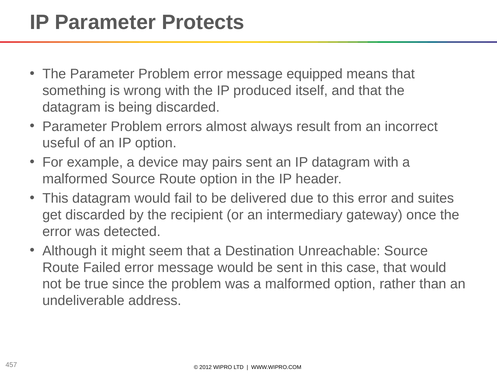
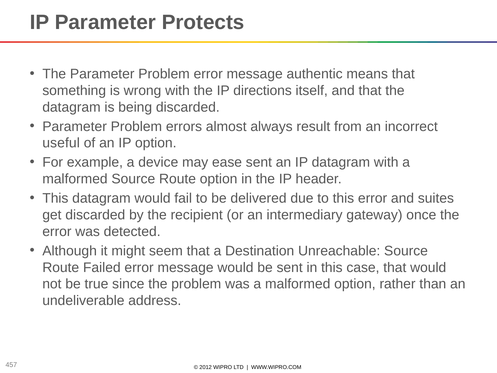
equipped: equipped -> authentic (315, 74)
produced: produced -> directions (263, 90)
pairs: pairs -> ease (227, 162)
